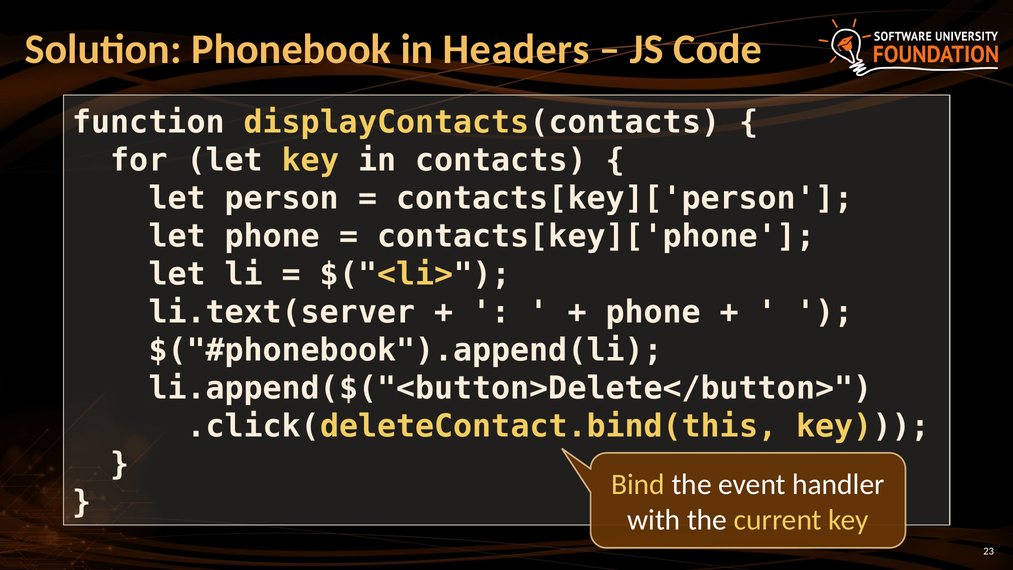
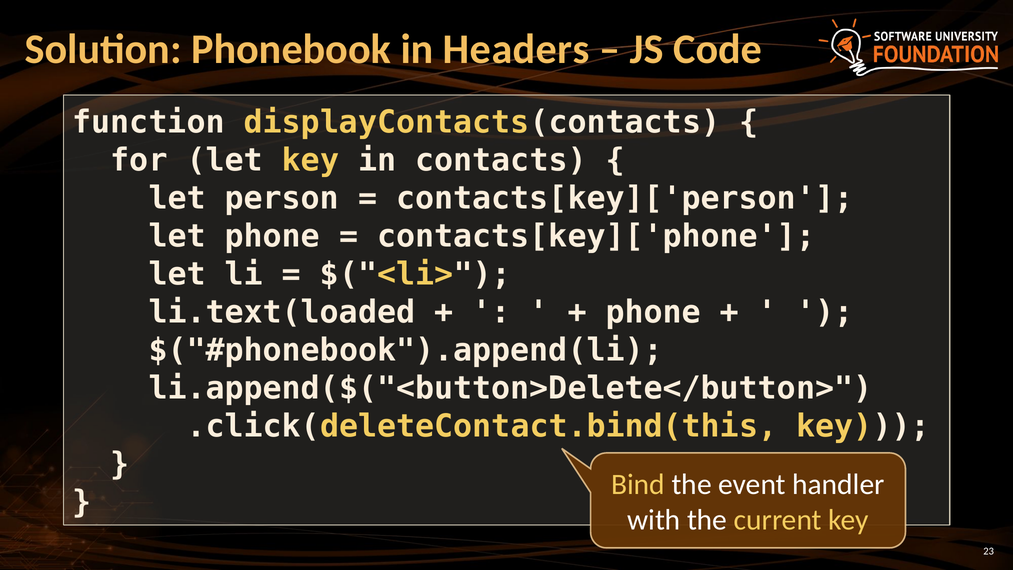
li.text(server: li.text(server -> li.text(loaded (282, 312)
